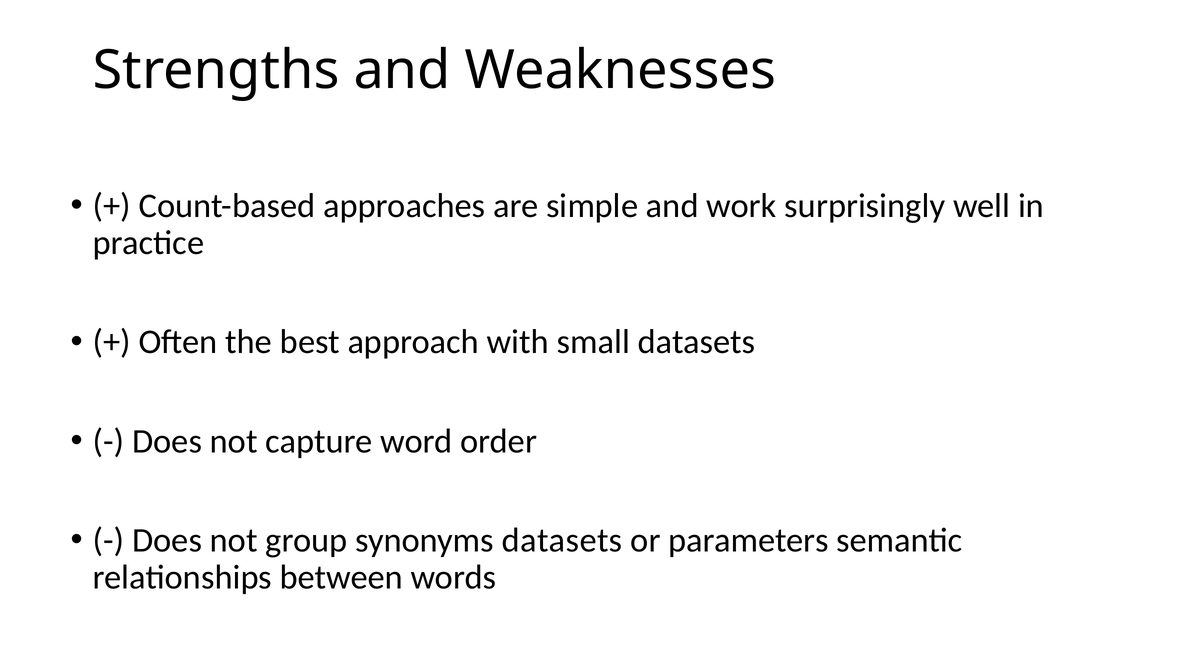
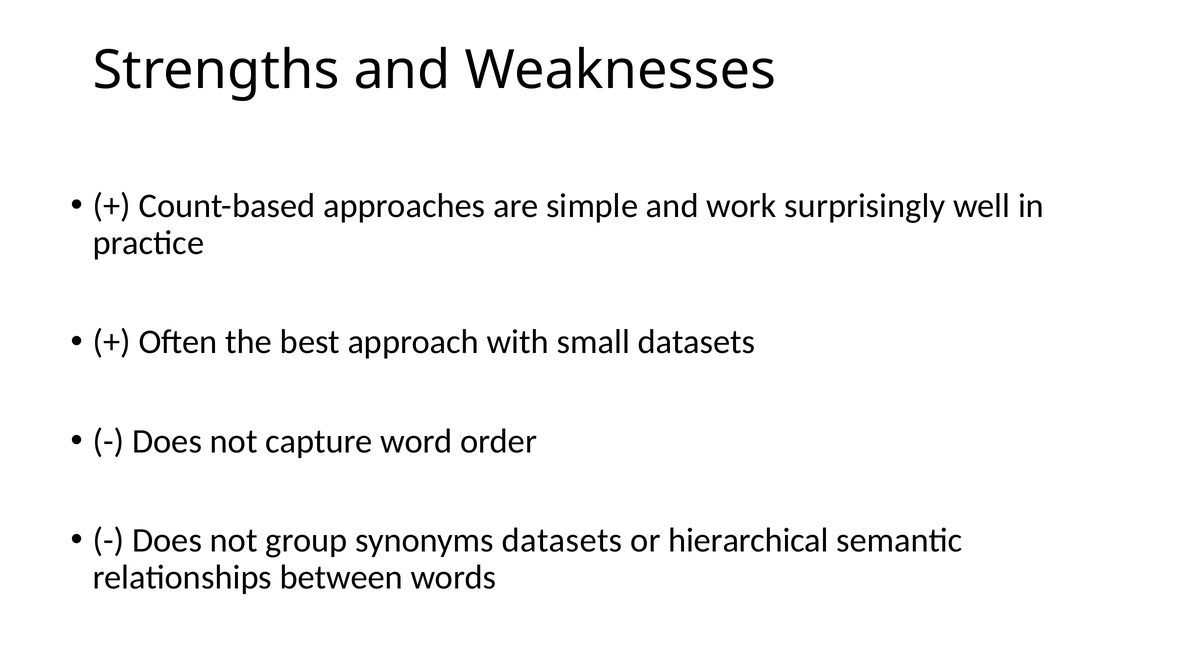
parameters: parameters -> hierarchical (749, 540)
